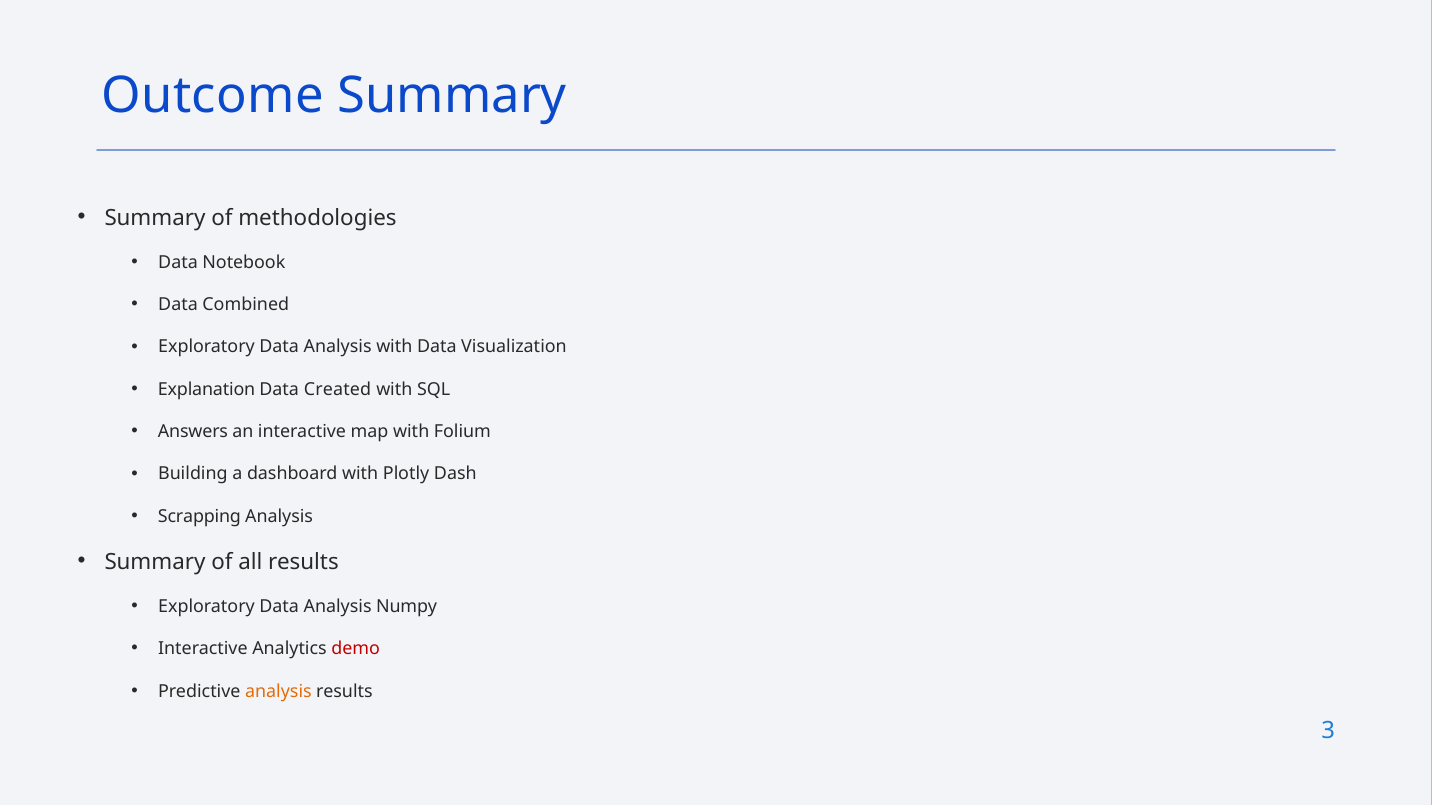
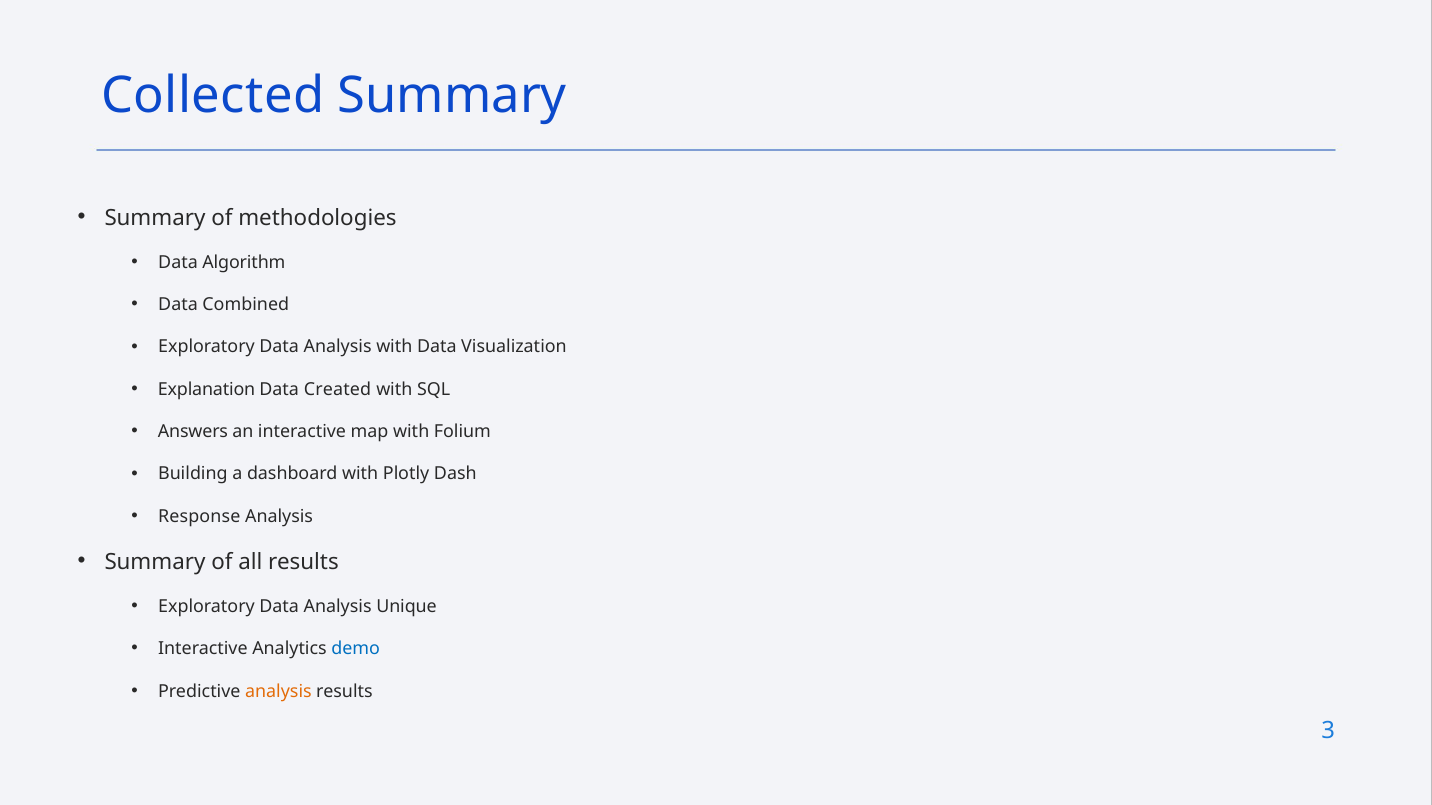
Outcome: Outcome -> Collected (213, 96)
Notebook: Notebook -> Algorithm (244, 263)
Scrapping: Scrapping -> Response (199, 517)
Numpy: Numpy -> Unique (407, 607)
demo colour: red -> blue (356, 649)
